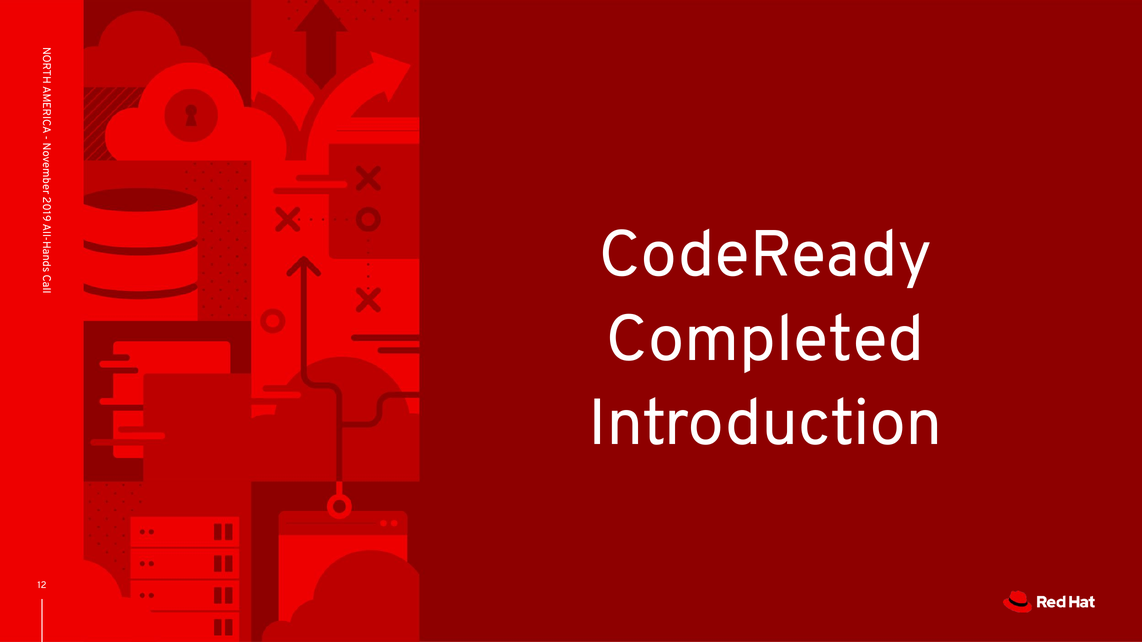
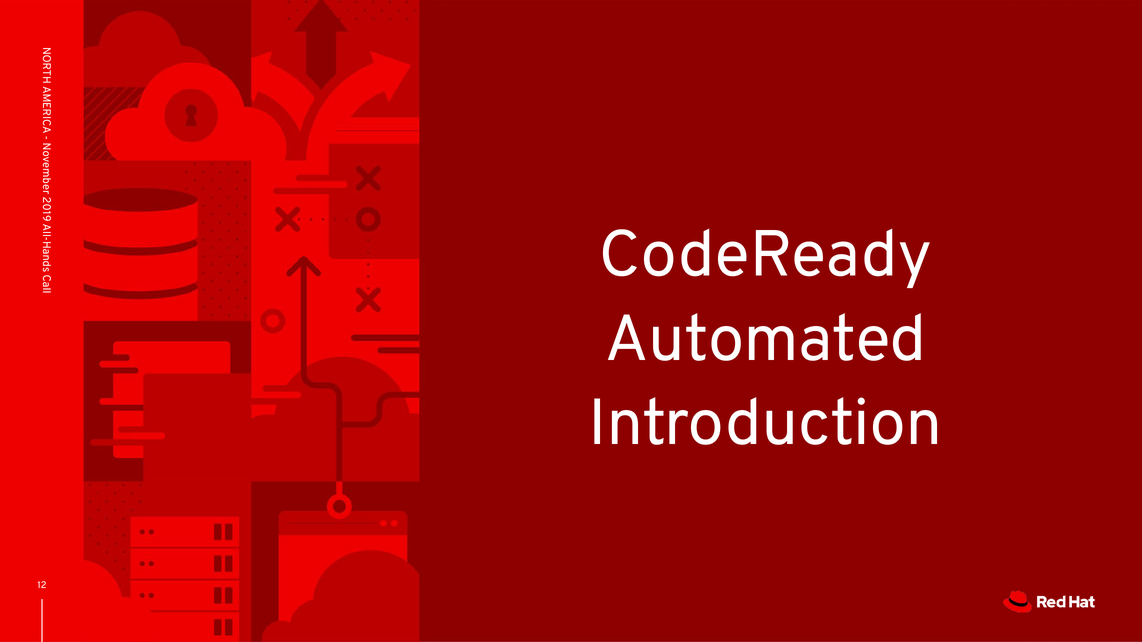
Completed: Completed -> Automated (766, 339)
